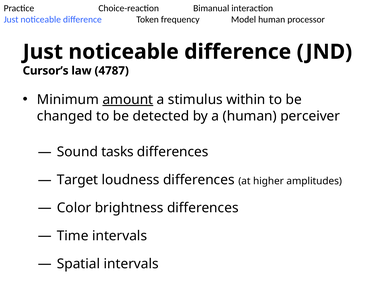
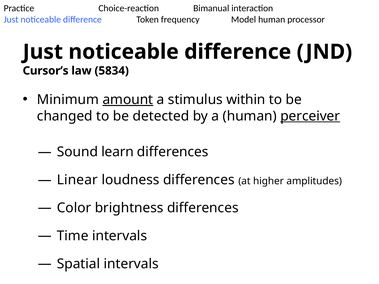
4787: 4787 -> 5834 (112, 71)
perceiver underline: none -> present (310, 116)
tasks: tasks -> learn (118, 152)
Target: Target -> Linear (77, 180)
